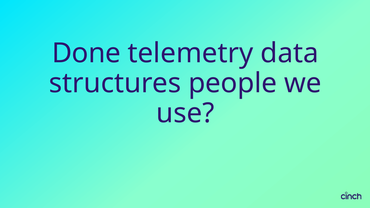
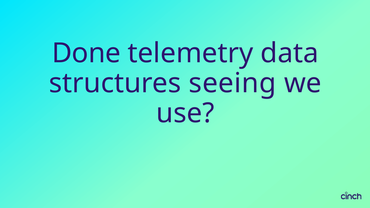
people: people -> seeing (232, 83)
